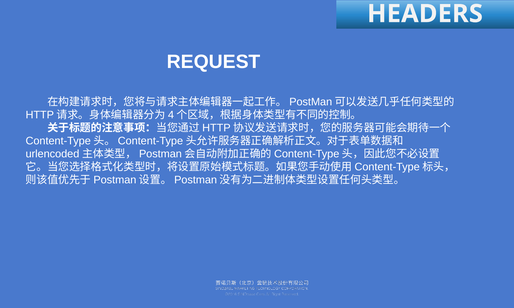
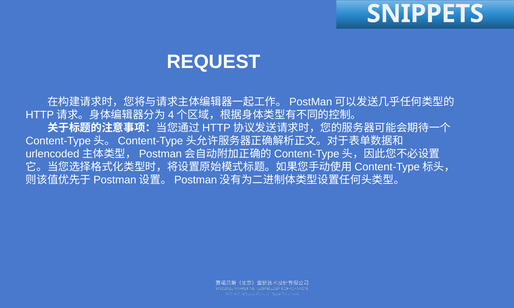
HEADERS: HEADERS -> SNIPPETS (425, 14)
